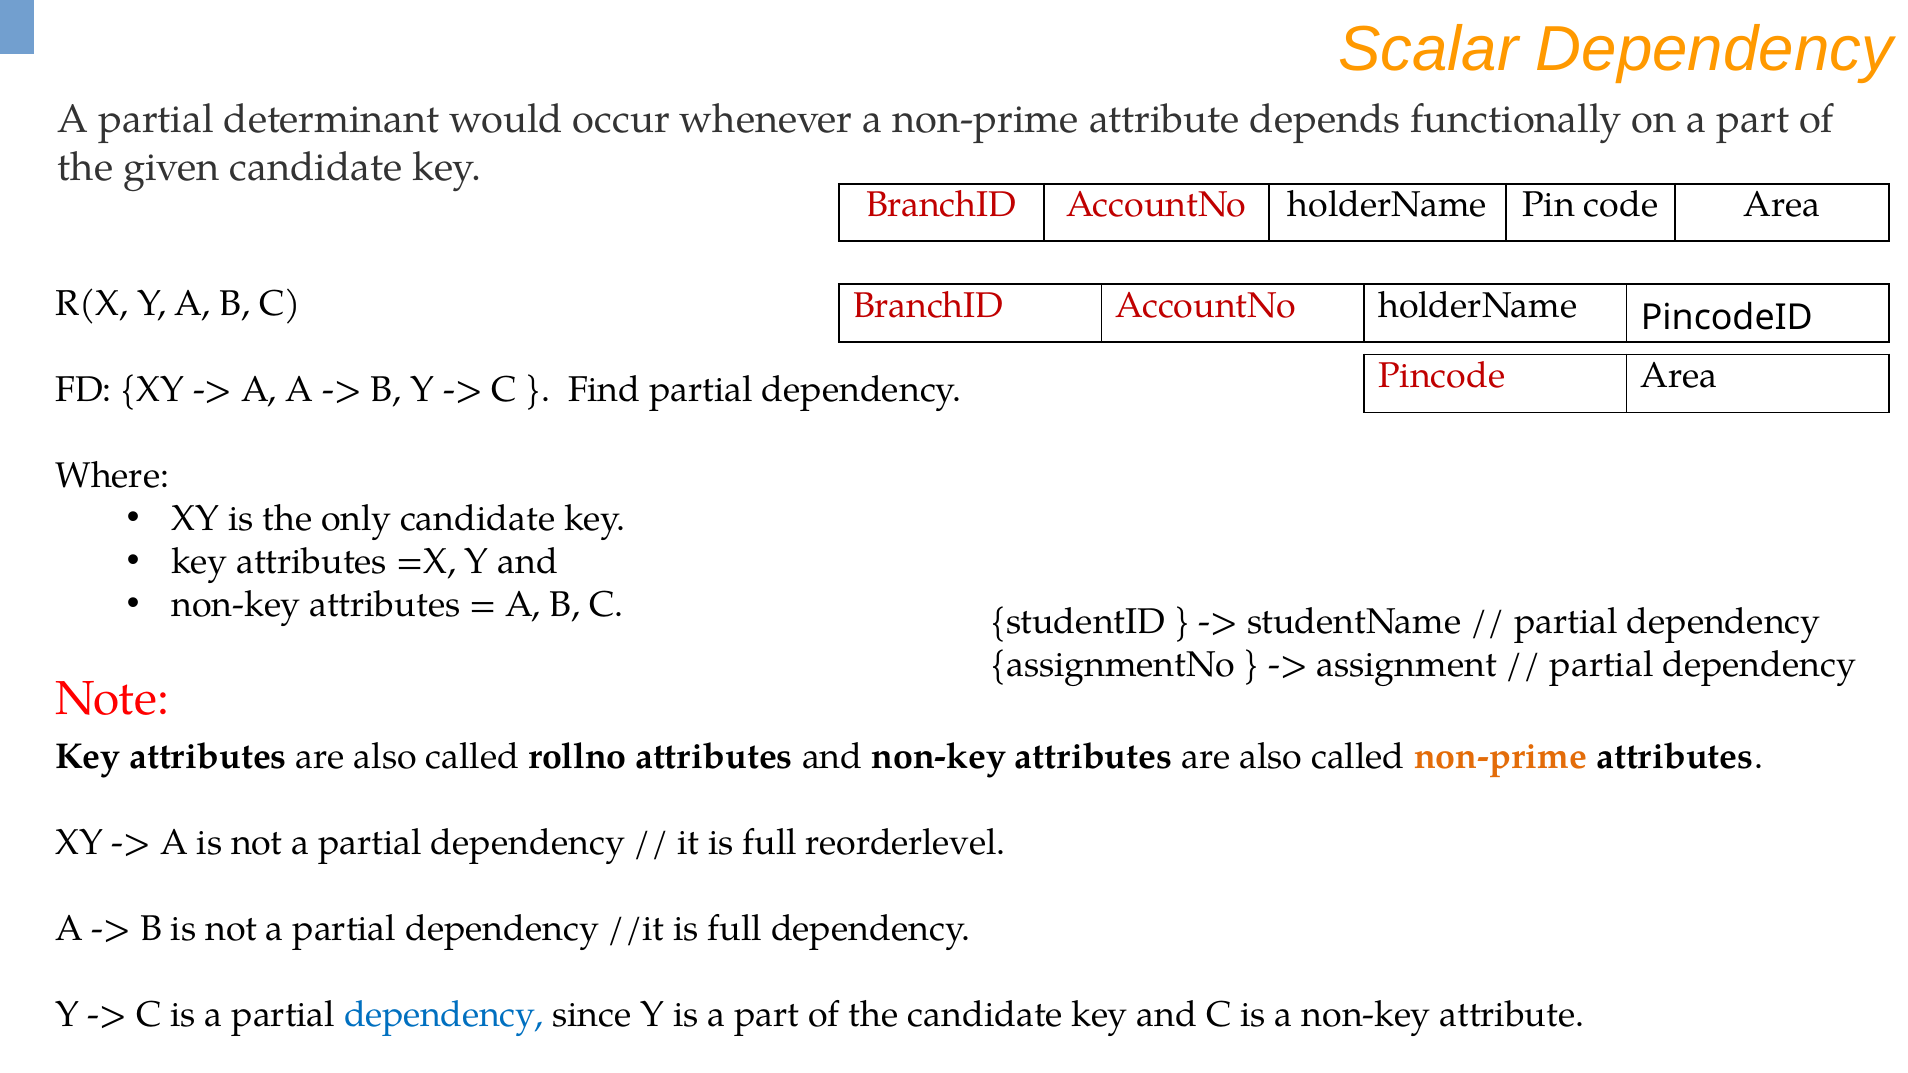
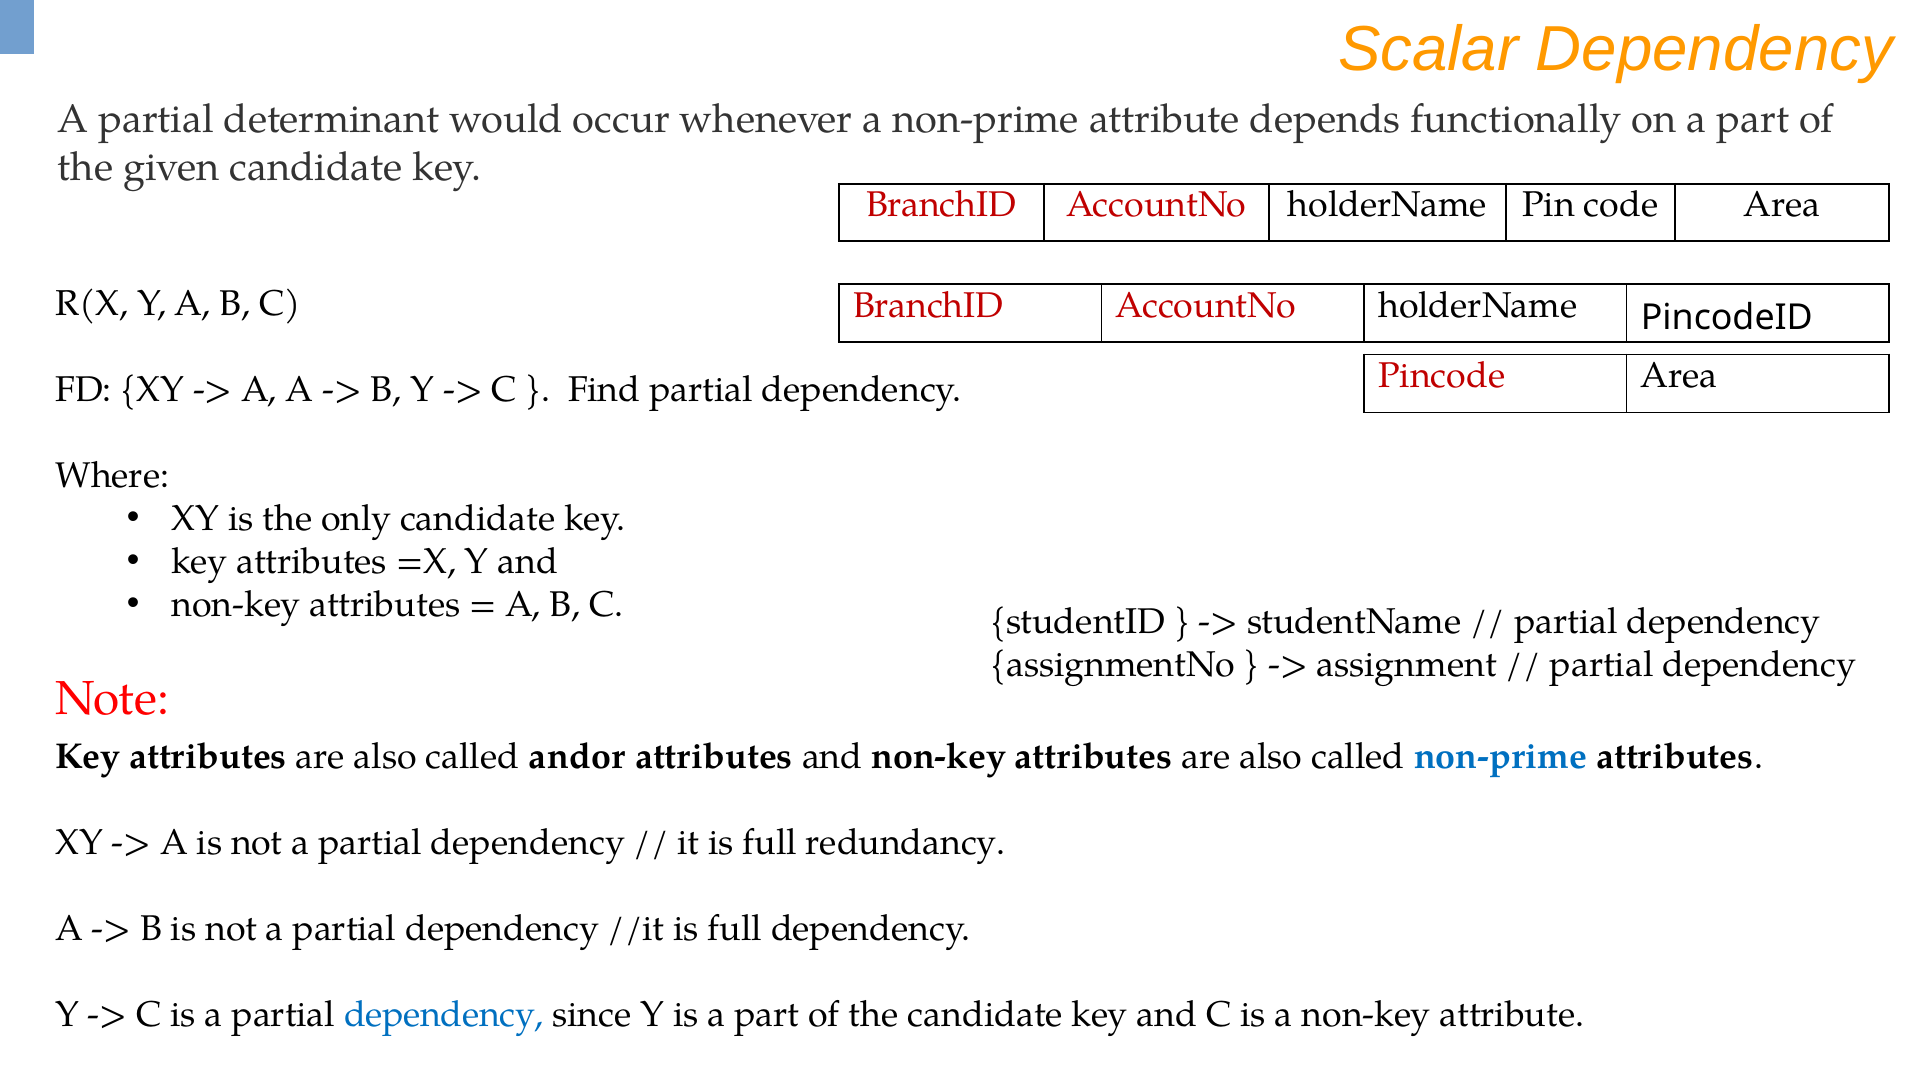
rollno: rollno -> andor (577, 757)
non-prime colour: orange -> blue (1501, 757)
reorderlevel: reorderlevel -> redundancy (906, 843)
